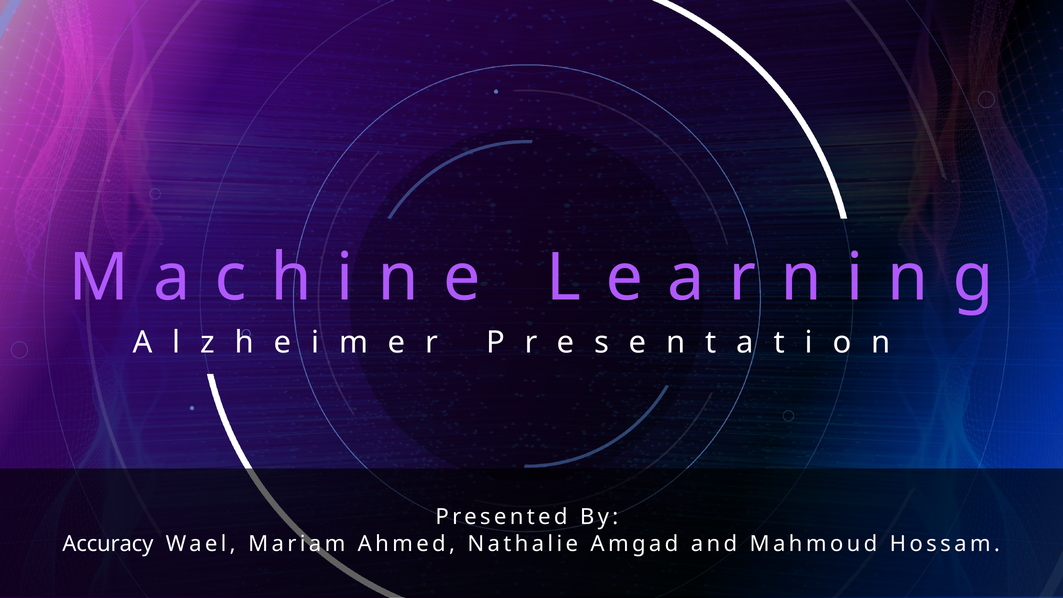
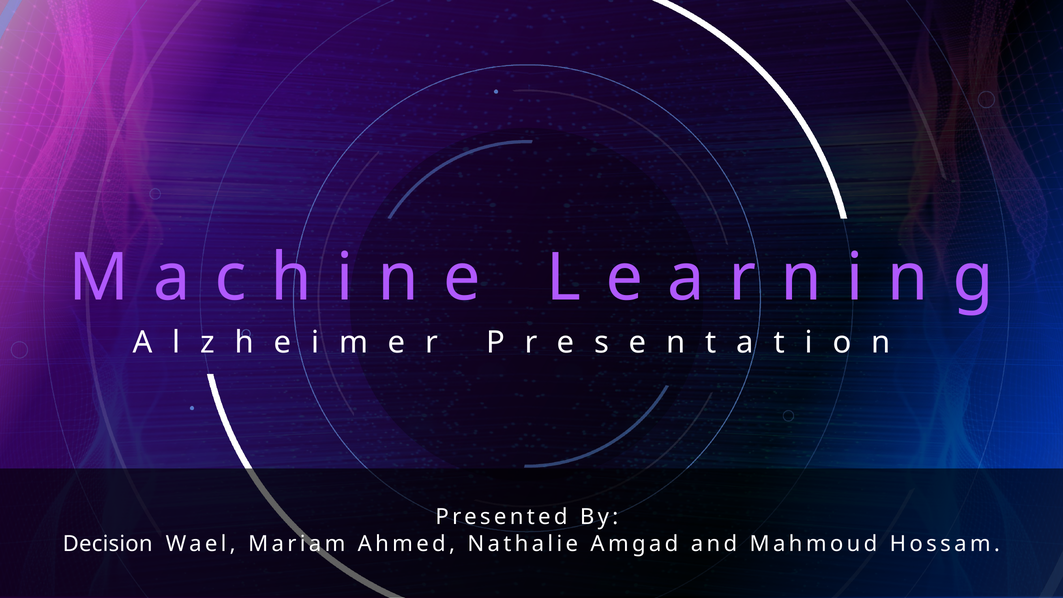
Accuracy: Accuracy -> Decision (108, 544)
